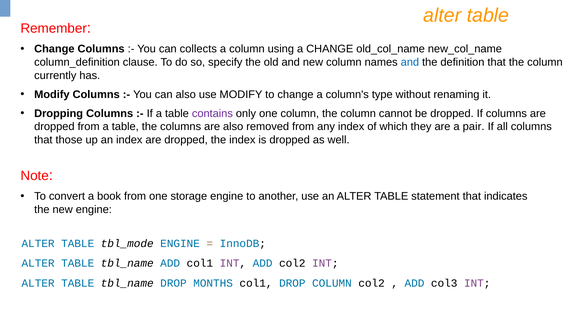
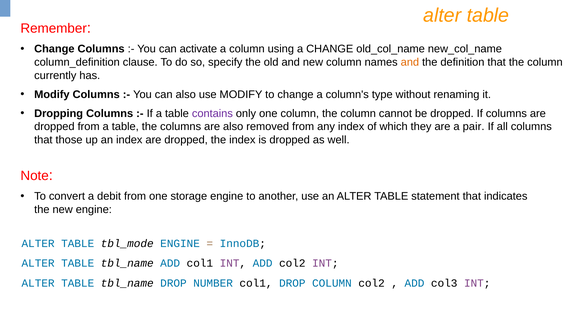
collects: collects -> activate (198, 49)
and colour: blue -> orange (410, 62)
book: book -> debit (109, 196)
MONTHS: MONTHS -> NUMBER (213, 283)
